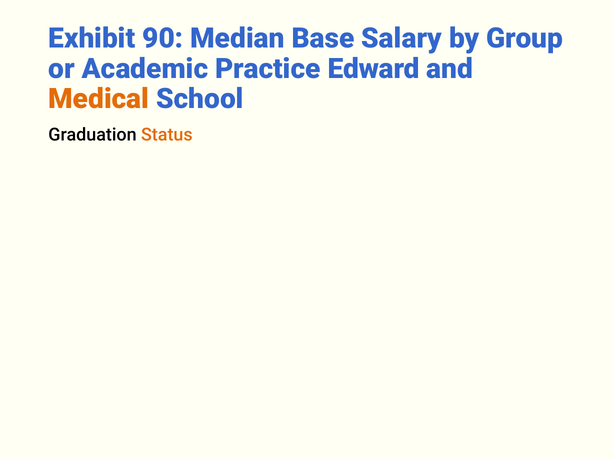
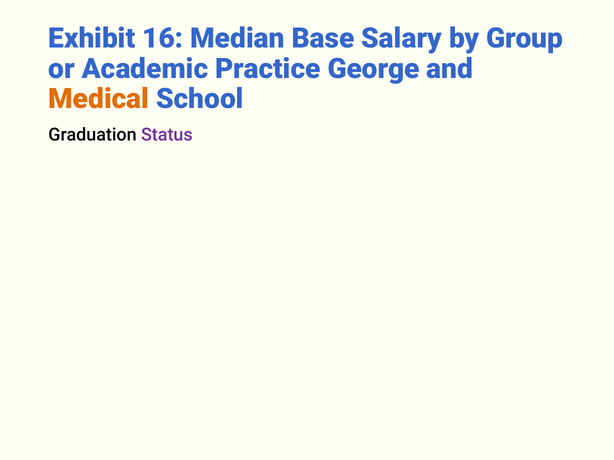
90: 90 -> 16 (163, 38)
Edward: Edward -> George (374, 69)
Status colour: orange -> purple (167, 135)
